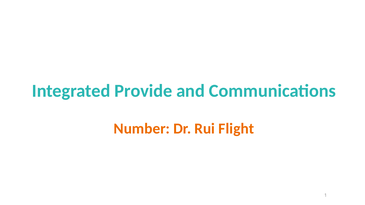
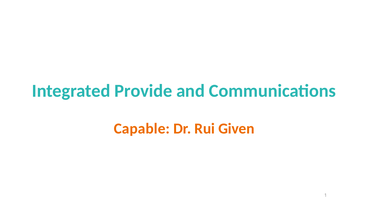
Number: Number -> Capable (142, 129)
Flight: Flight -> Given (236, 129)
